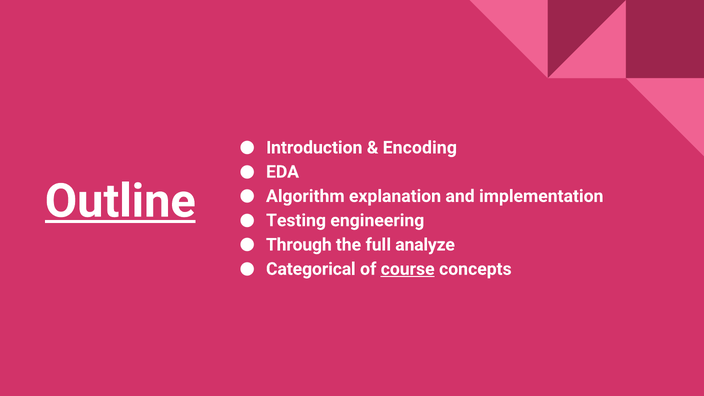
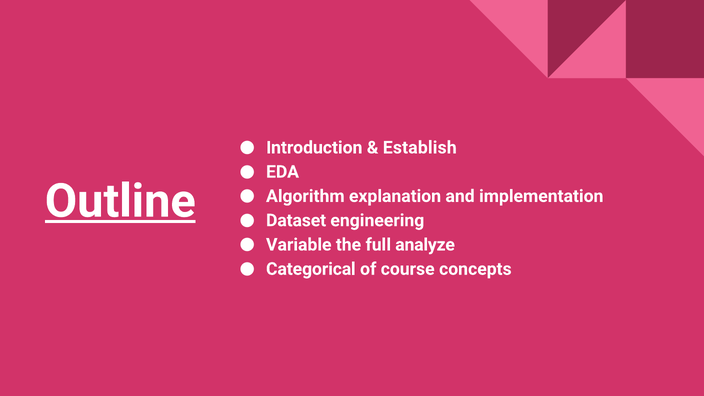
Encoding: Encoding -> Establish (420, 148)
Testing: Testing -> Dataset (296, 220)
Through: Through -> Variable (299, 245)
course underline: present -> none (408, 269)
